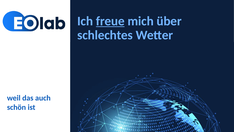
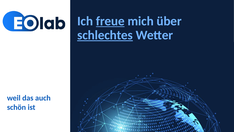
schlechtes underline: none -> present (105, 35)
